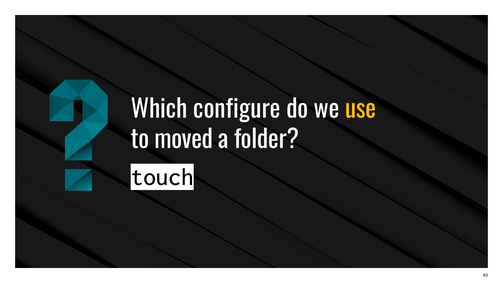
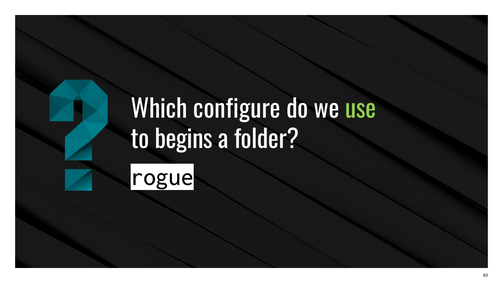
use colour: yellow -> light green (361, 110)
moved: moved -> begins (184, 140)
touch: touch -> rogue (162, 177)
